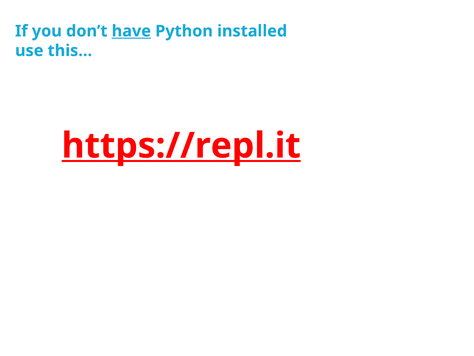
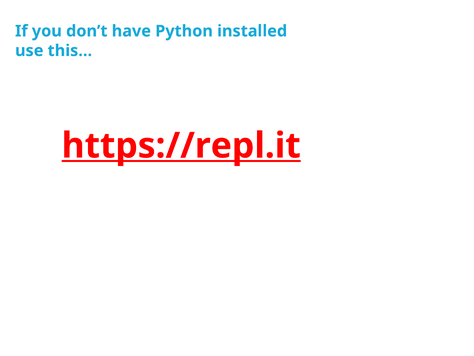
have underline: present -> none (131, 31)
